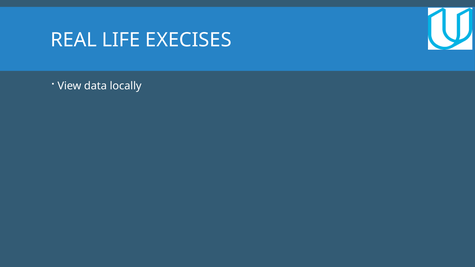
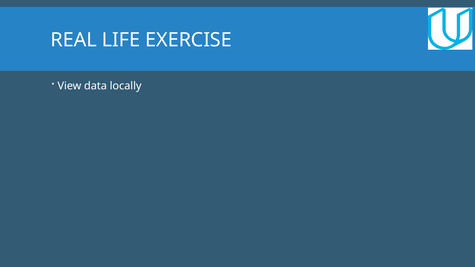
EXECISES: EXECISES -> EXERCISE (189, 40)
